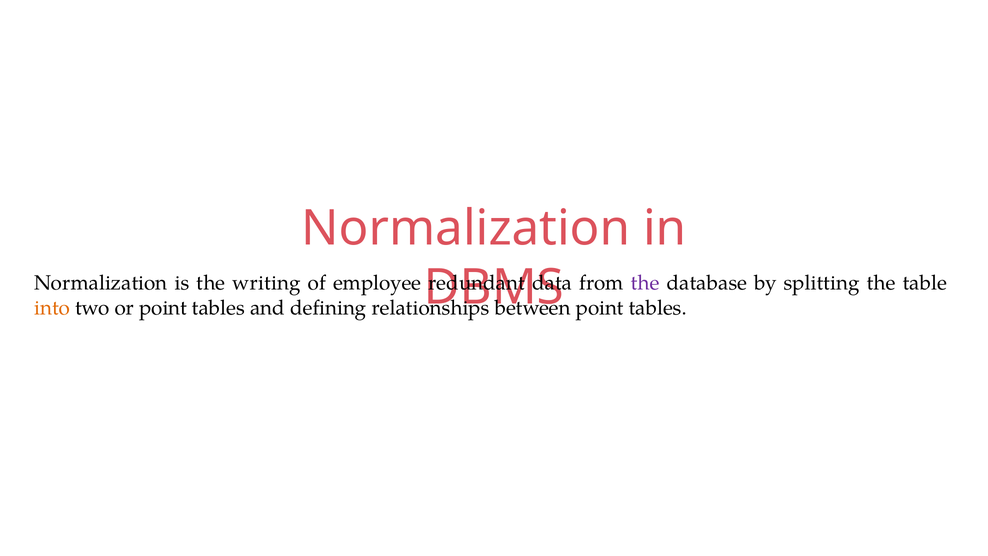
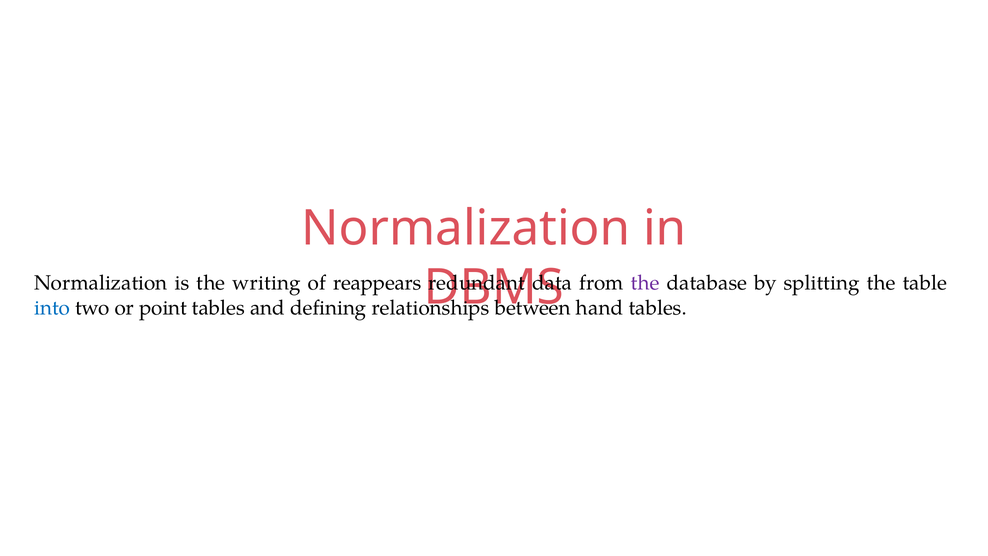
employee: employee -> reappears (377, 283)
into colour: orange -> blue (52, 308)
point: point -> hand (600, 308)
